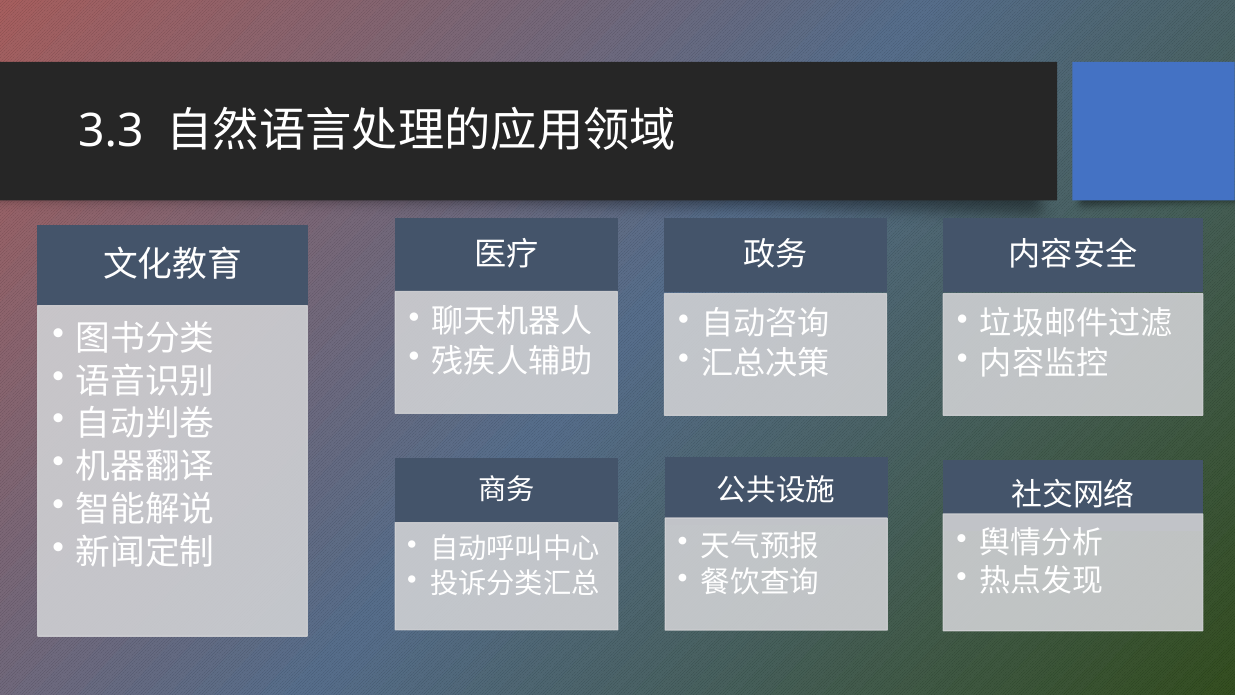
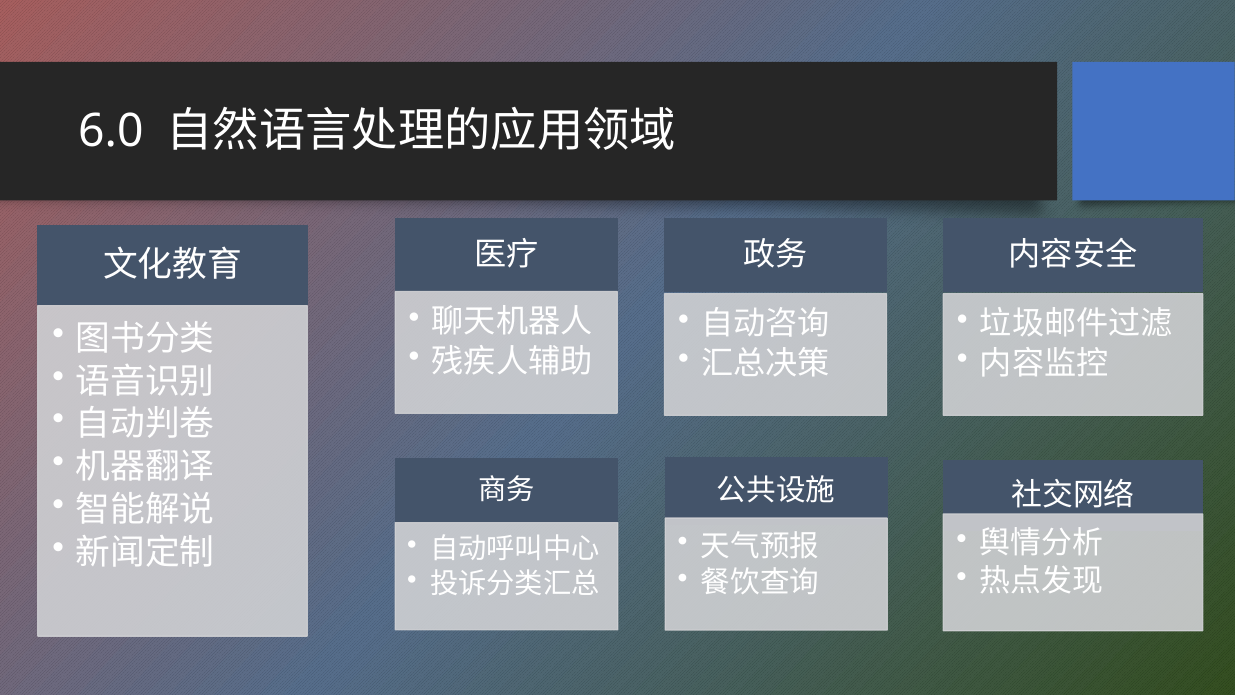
3.3: 3.3 -> 6.0 (111, 131)
